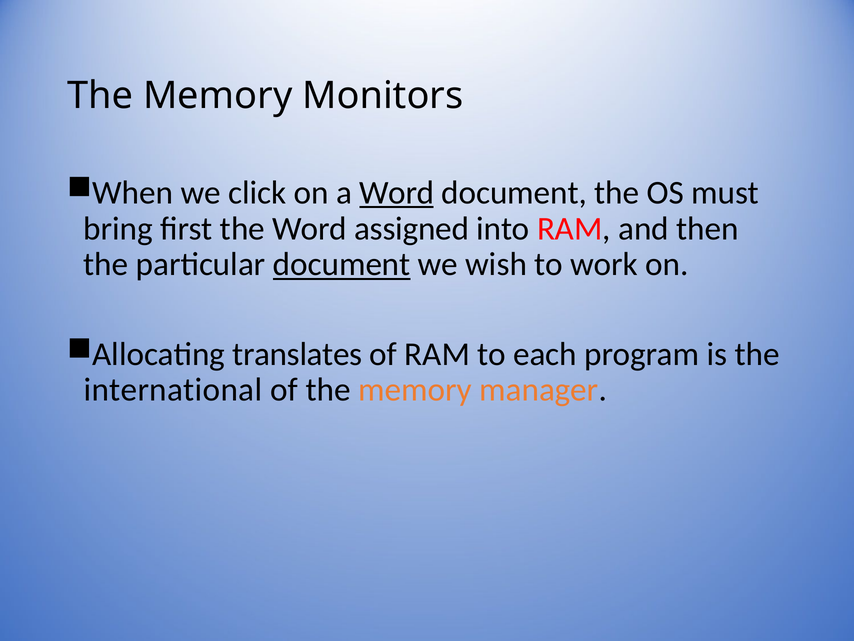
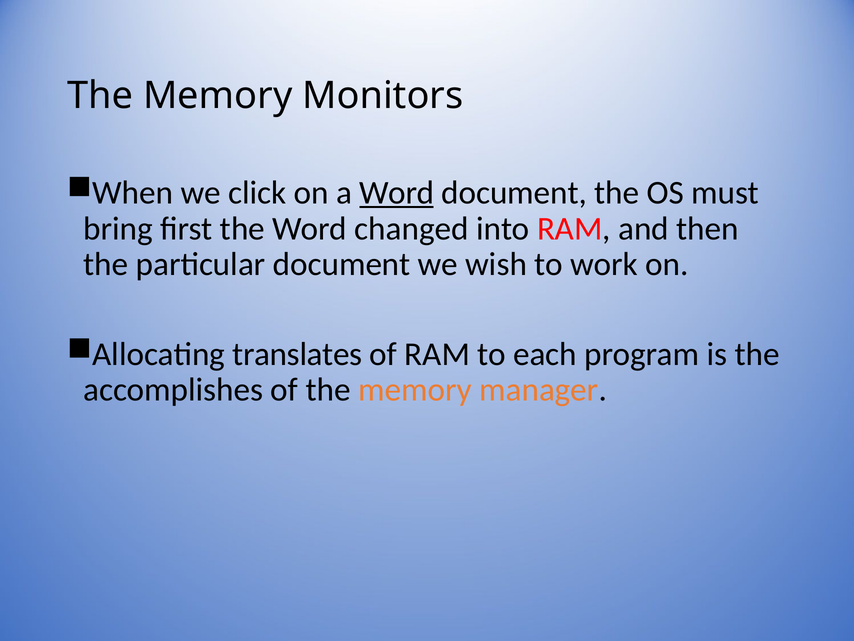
assigned: assigned -> changed (411, 228)
document underline: present -> none (342, 264)
international: international -> accomplishes (173, 390)
